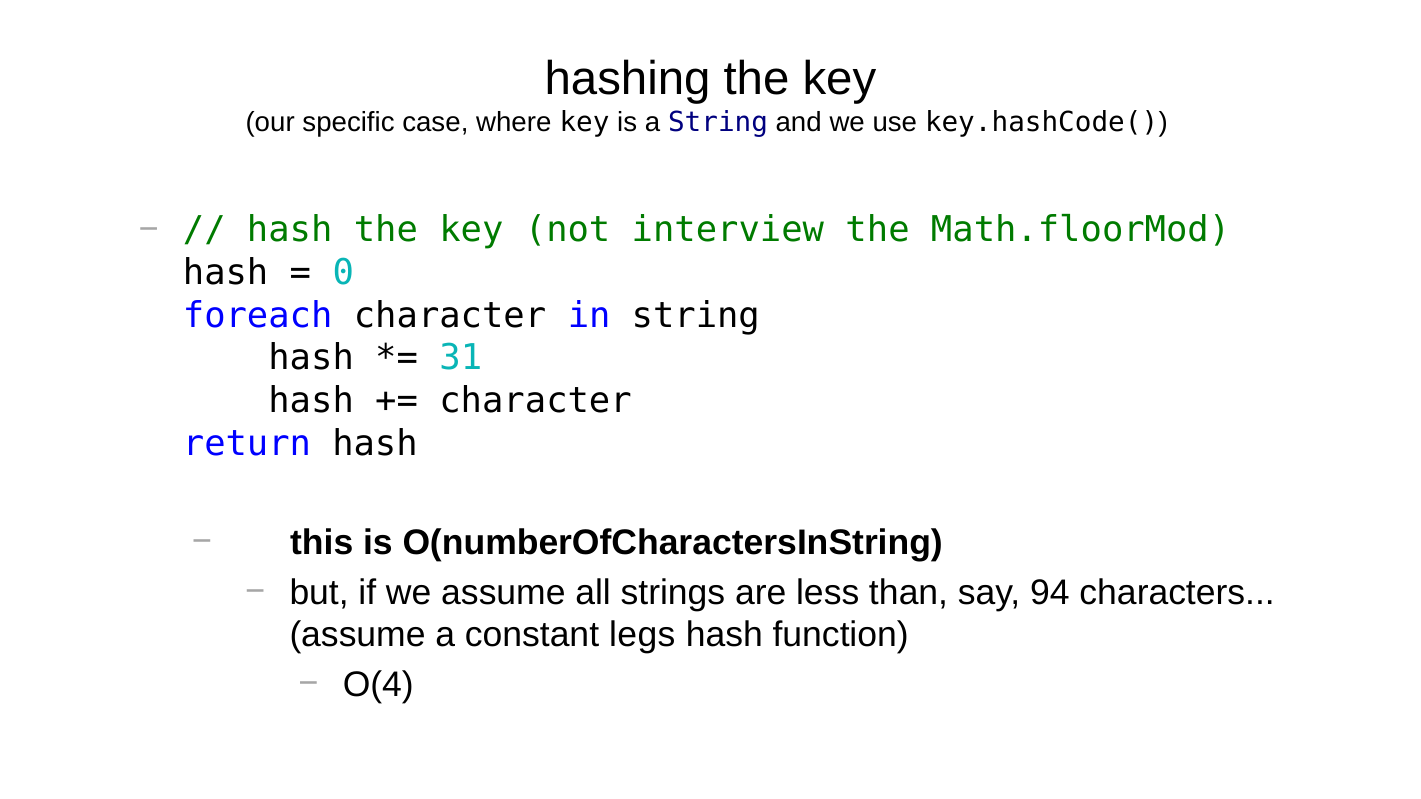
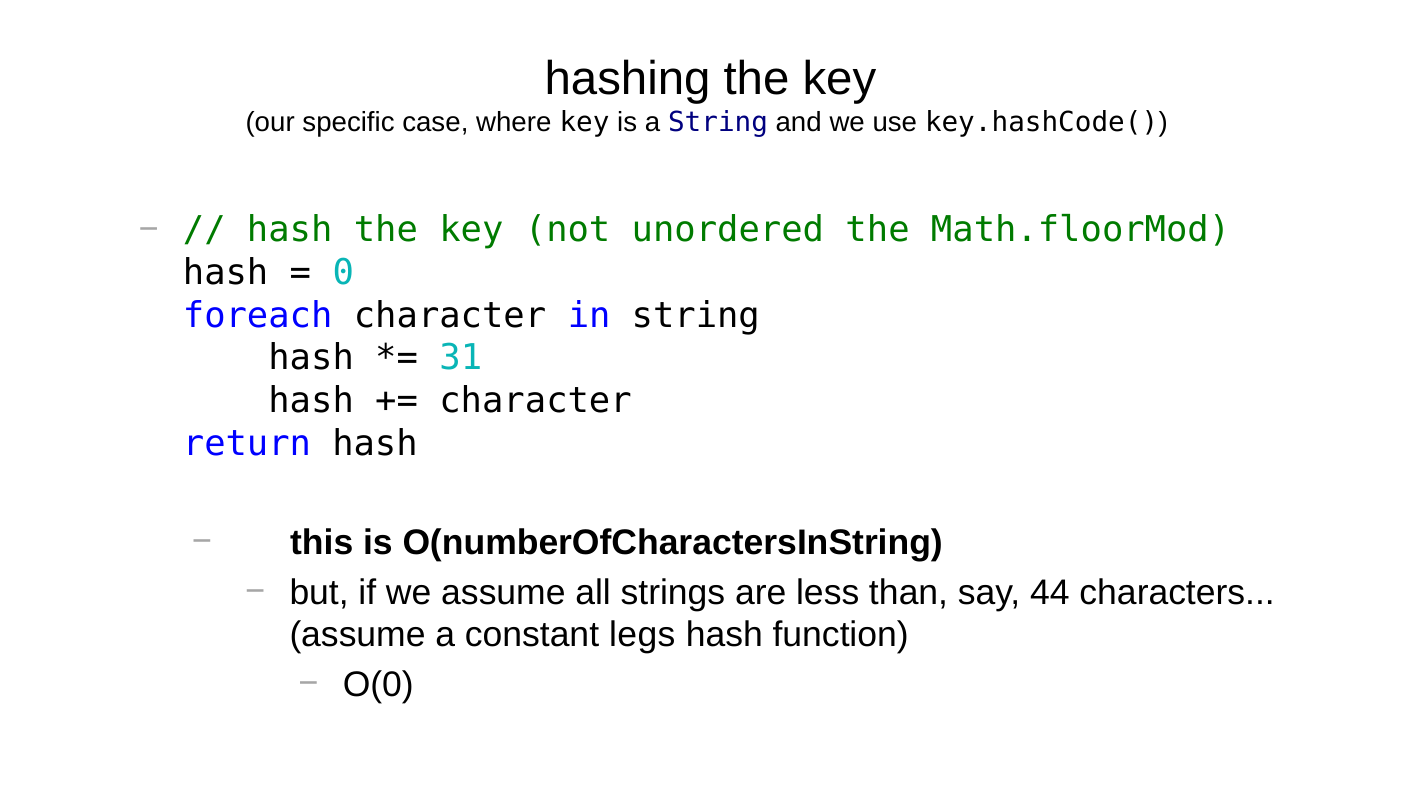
interview: interview -> unordered (728, 230)
94: 94 -> 44 (1050, 593)
O(4: O(4 -> O(0 (378, 685)
